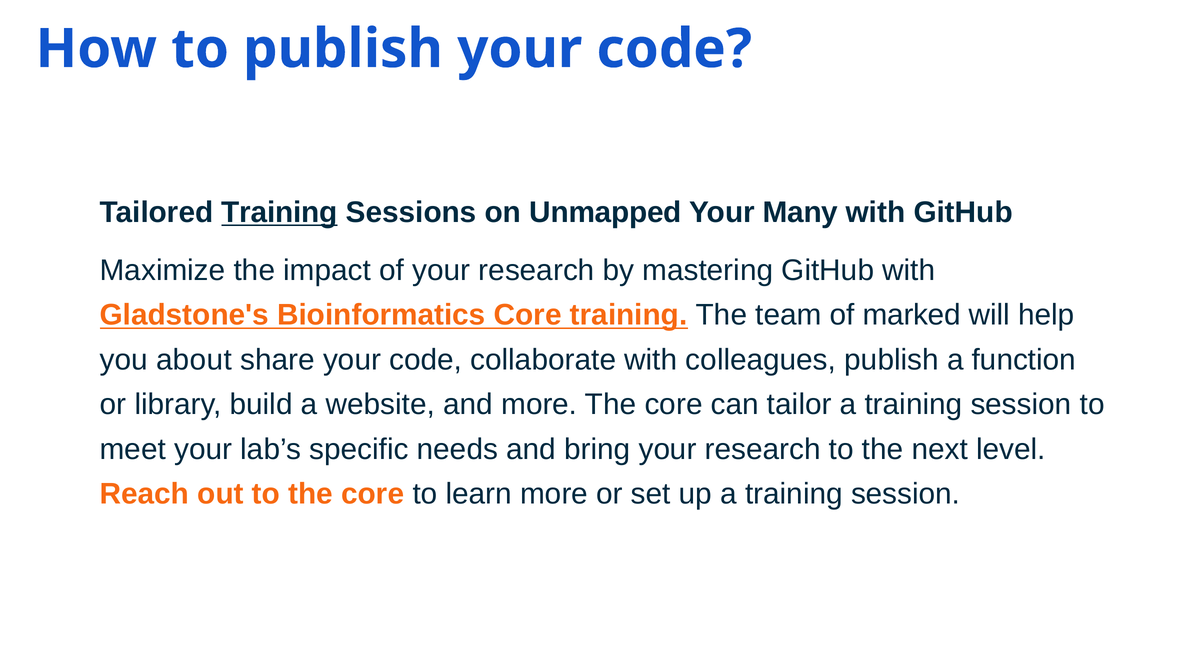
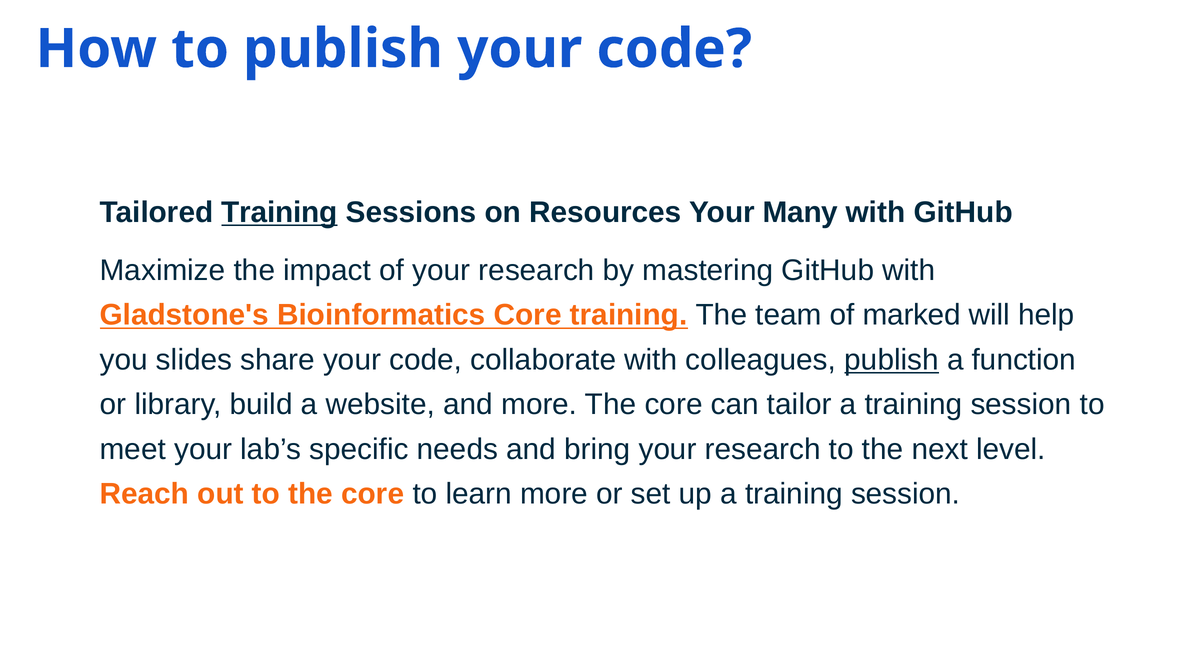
Unmapped: Unmapped -> Resources (605, 212)
about: about -> slides (194, 360)
publish underline: none -> present (892, 360)
